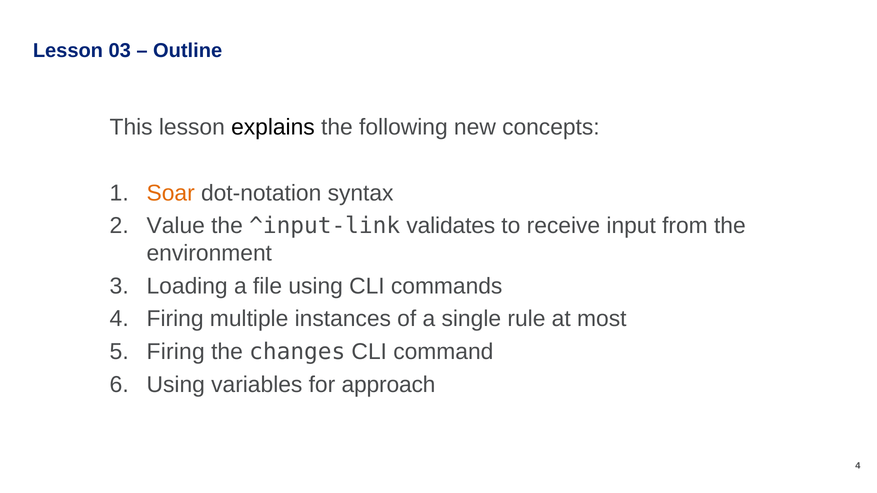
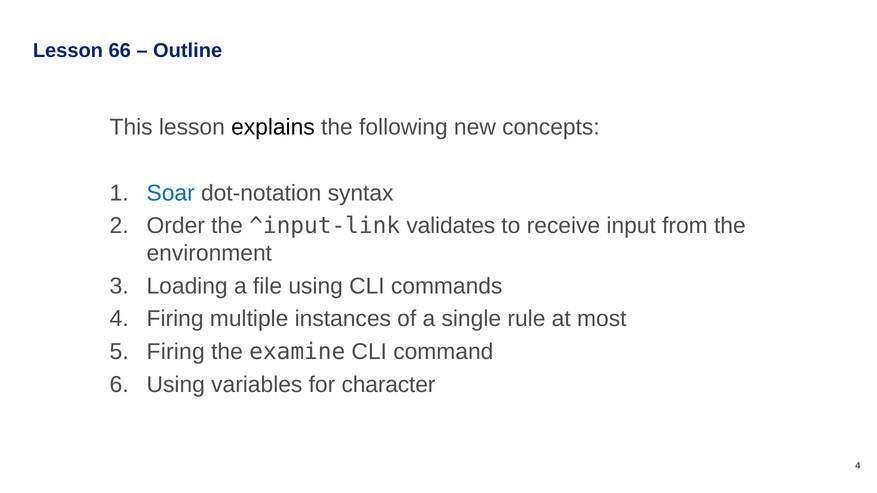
03: 03 -> 66 (120, 51)
Soar colour: orange -> blue (171, 193)
Value: Value -> Order (176, 226)
changes: changes -> examine (297, 352)
approach: approach -> character (389, 385)
